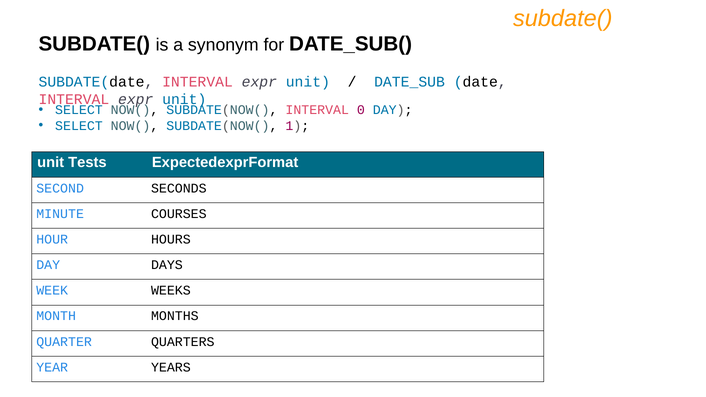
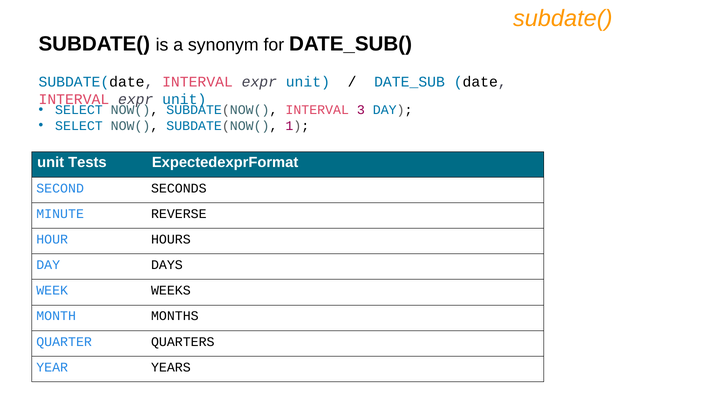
0: 0 -> 3 (361, 110)
COURSES: COURSES -> REVERSE (179, 214)
